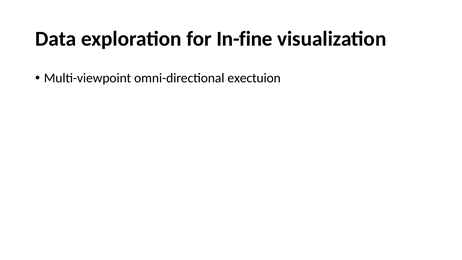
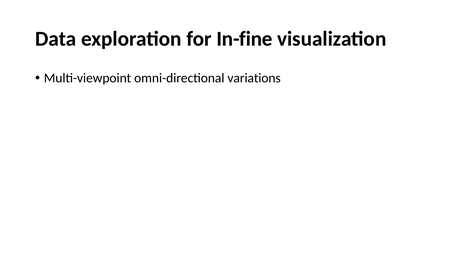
exectuion: exectuion -> variations (254, 78)
